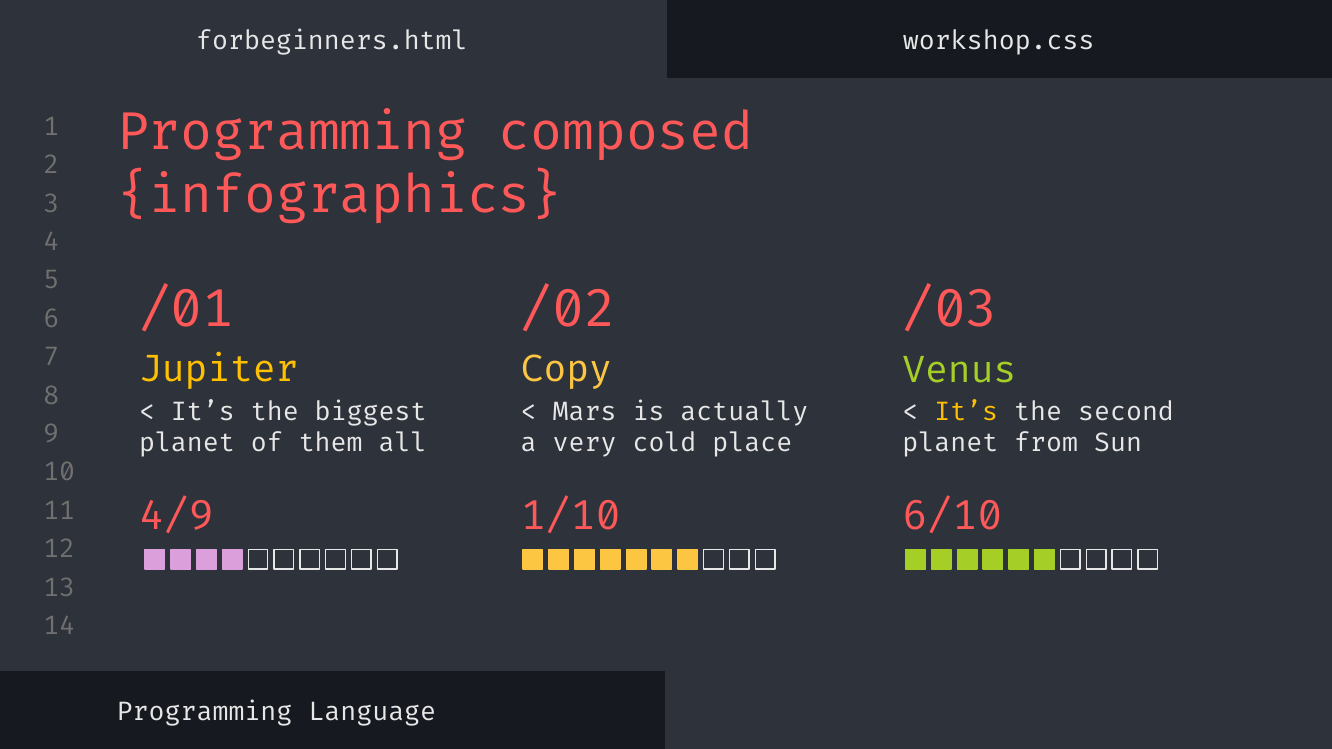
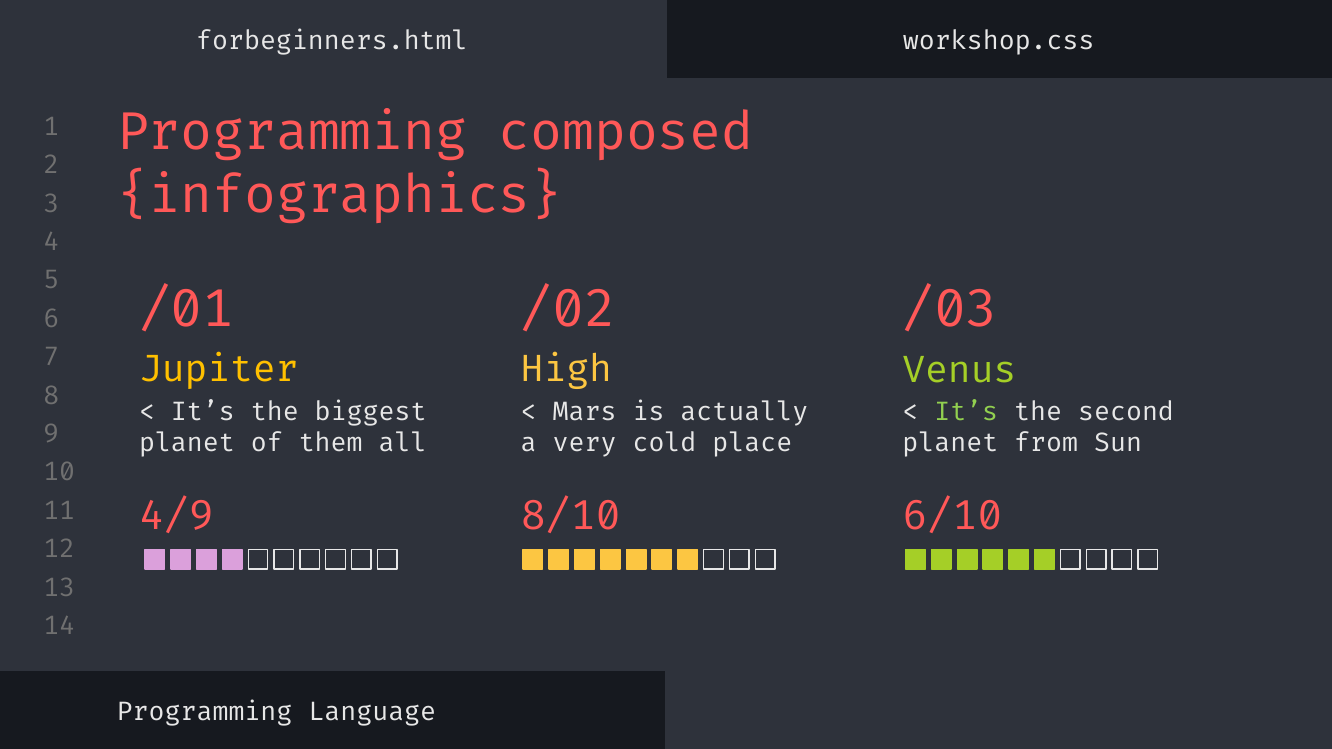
Copy: Copy -> High (566, 369)
It’s colour: yellow -> light green (966, 412)
1/10: 1/10 -> 8/10 (571, 517)
